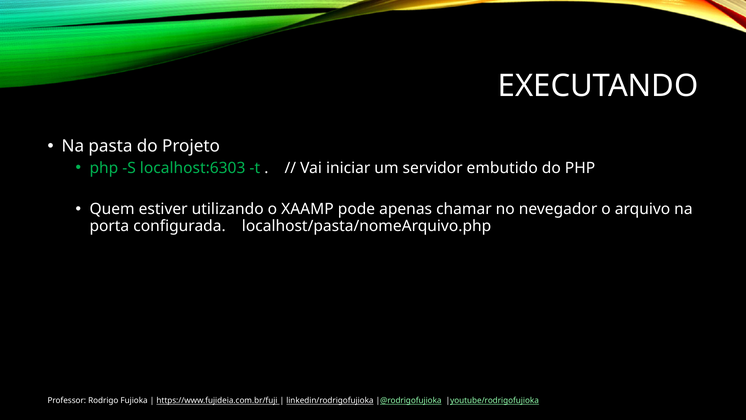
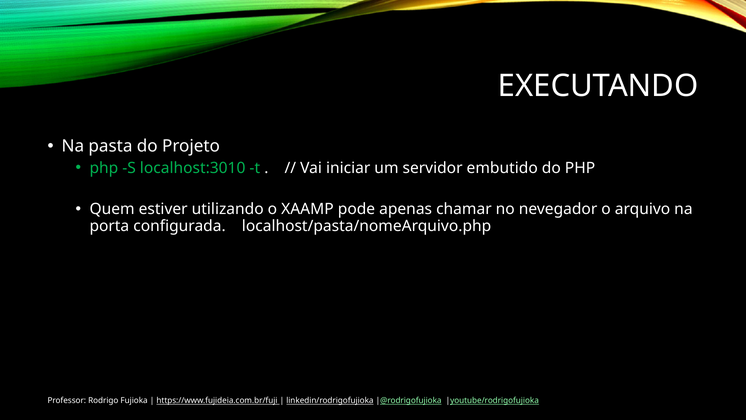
localhost:6303: localhost:6303 -> localhost:3010 (193, 168)
